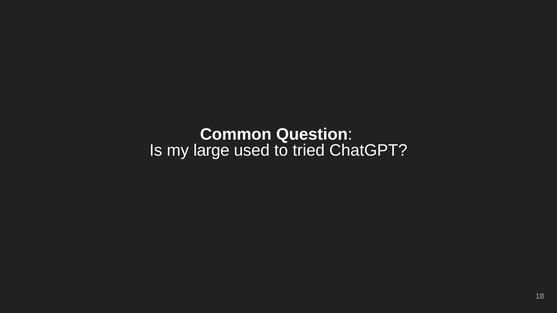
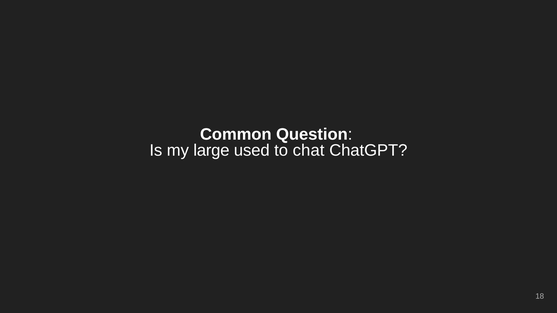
tried: tried -> chat (309, 150)
